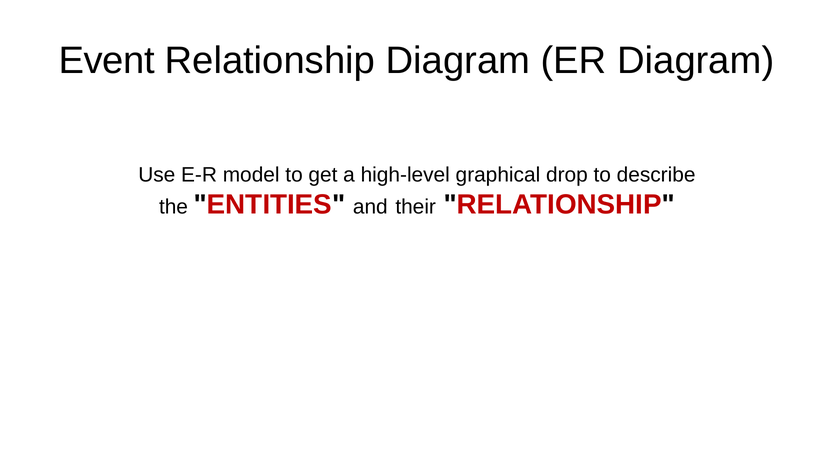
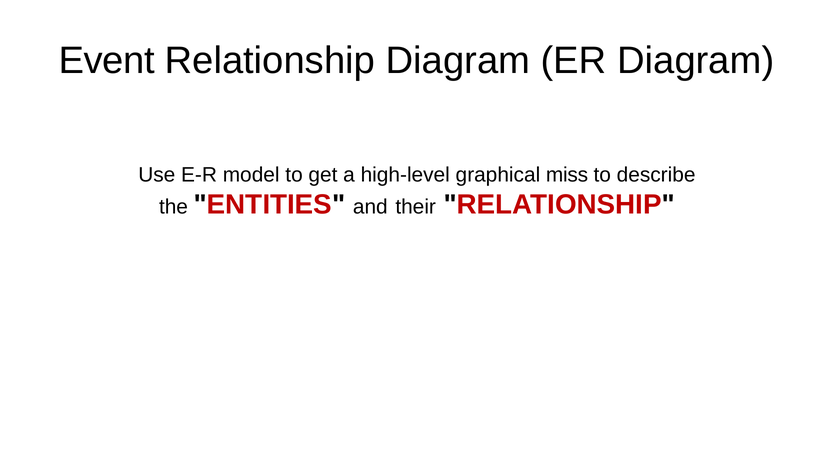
drop: drop -> miss (567, 175)
